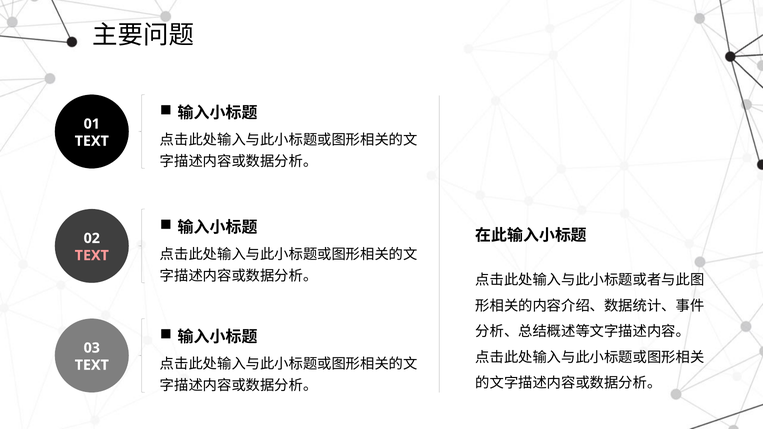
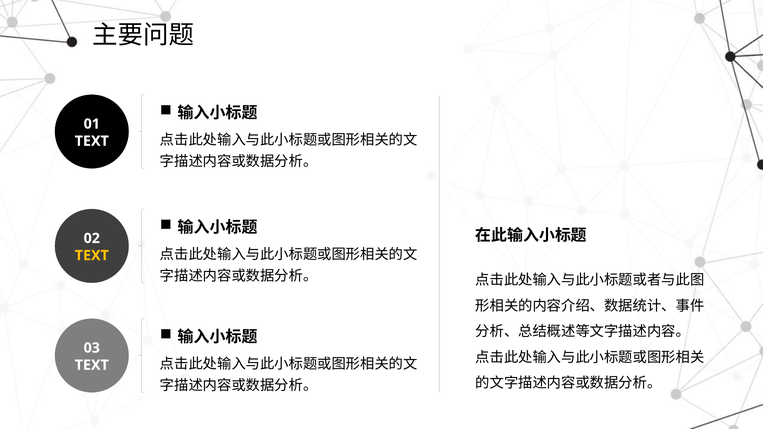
TEXT colour: pink -> yellow (92, 256)
